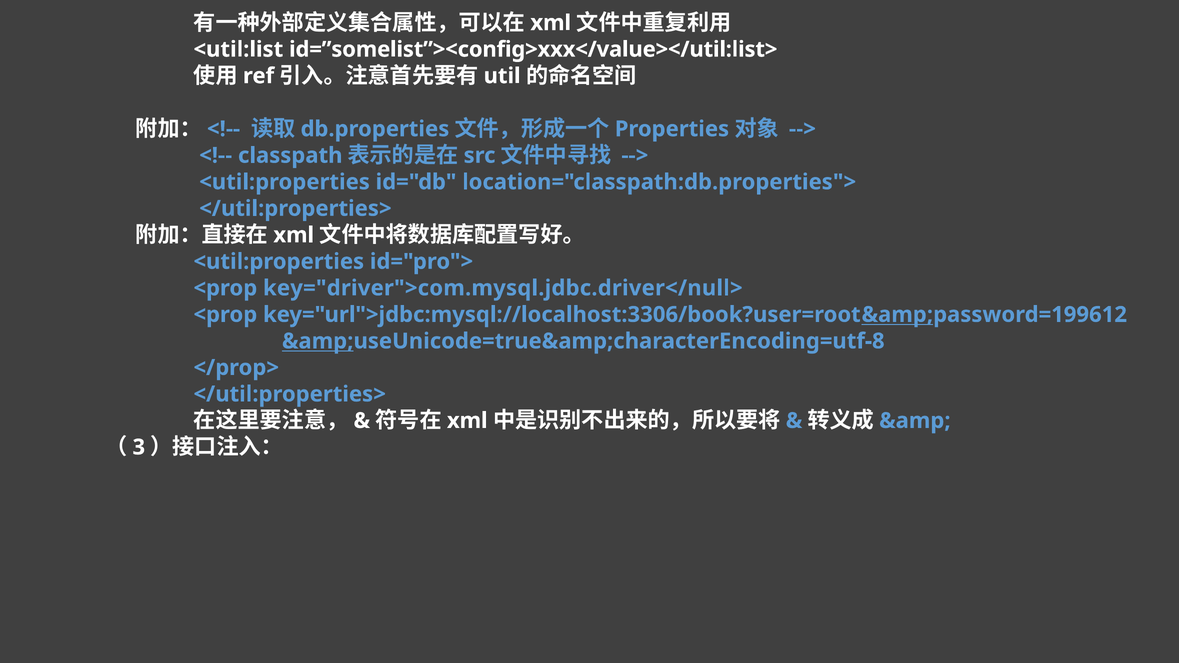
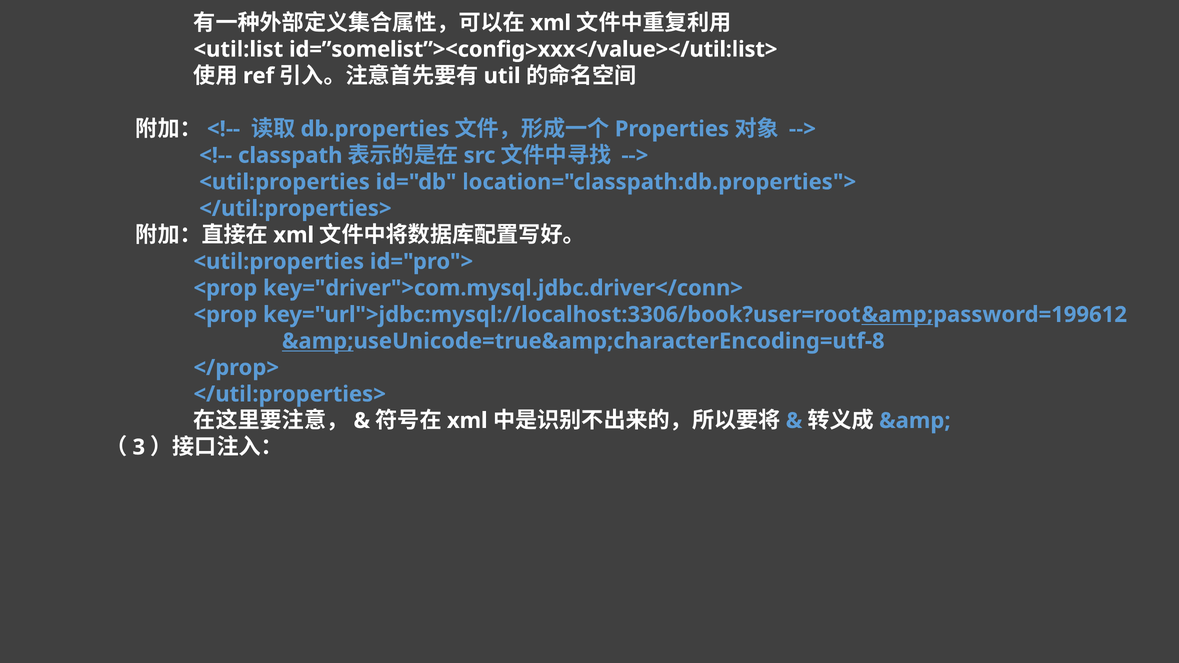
key="driver">com.mysql.jdbc.driver</null>: key="driver">com.mysql.jdbc.driver</null> -> key="driver">com.mysql.jdbc.driver</conn> (503, 288)
